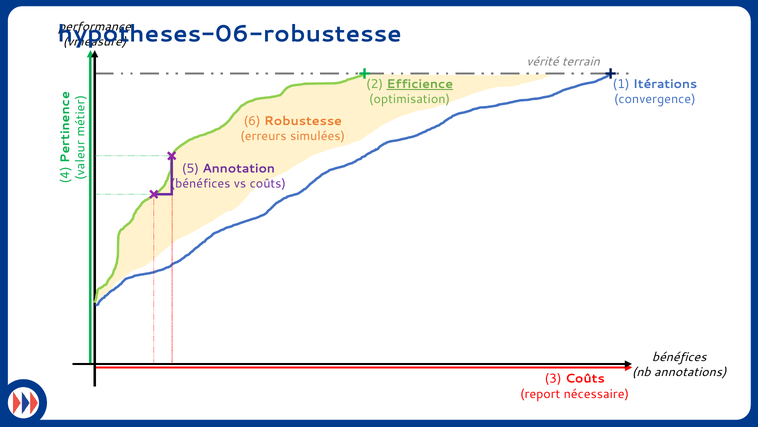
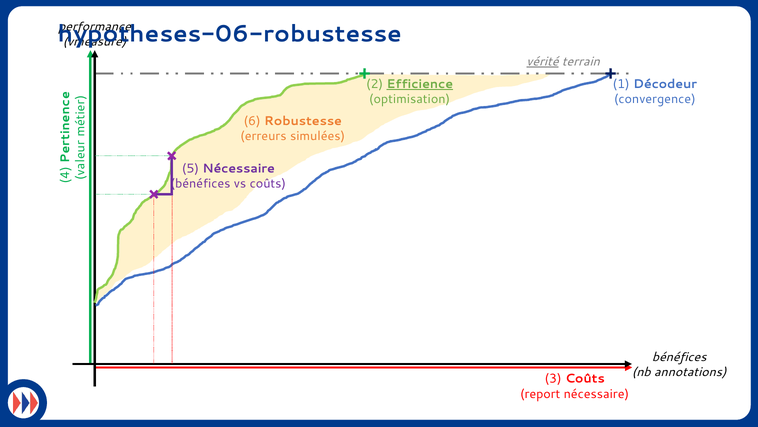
vérité underline: none -> present (543, 61)
Itérations: Itérations -> Décodeur (665, 84)
5 Annotation: Annotation -> Nécessaire (239, 168)
